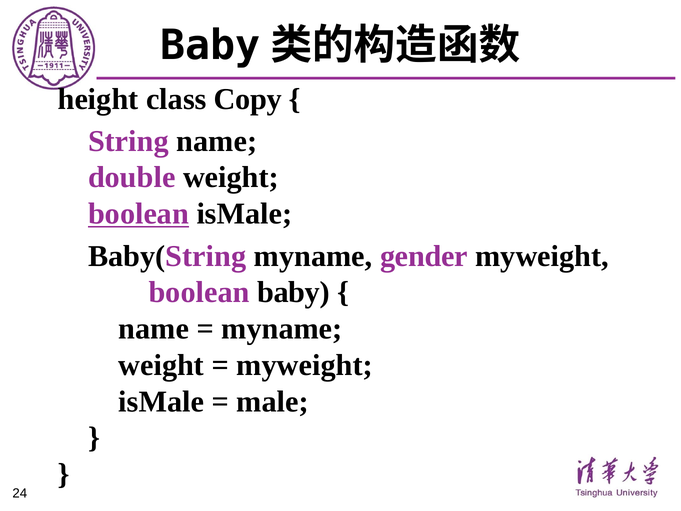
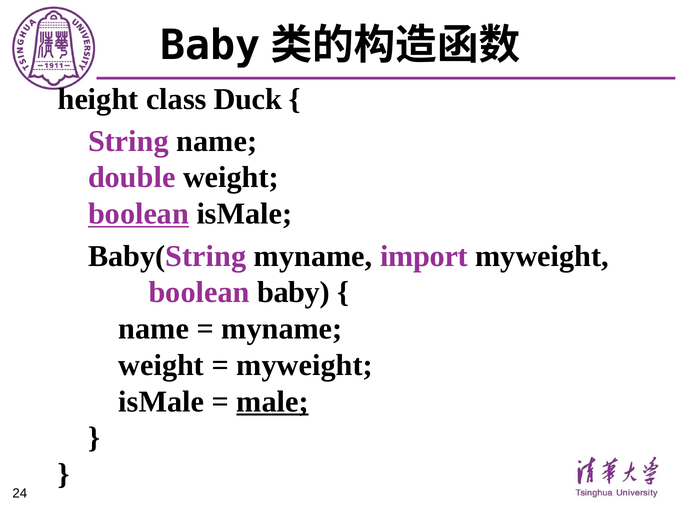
Copy: Copy -> Duck (248, 99)
gender: gender -> import (424, 256)
male underline: none -> present (273, 401)
